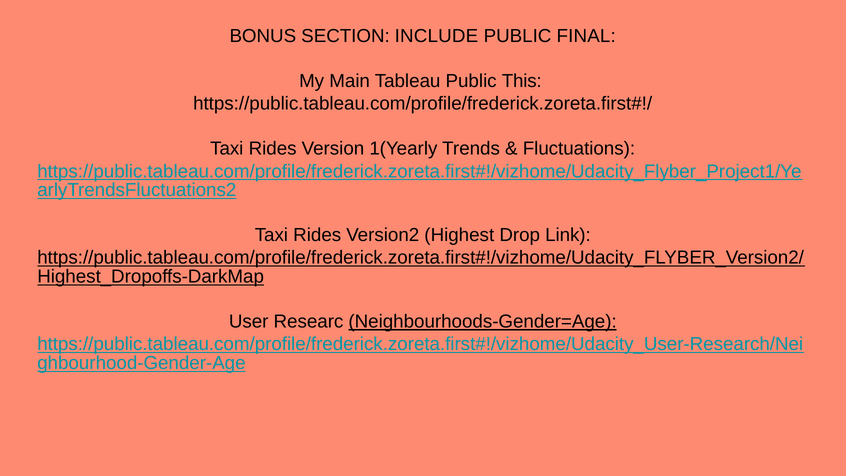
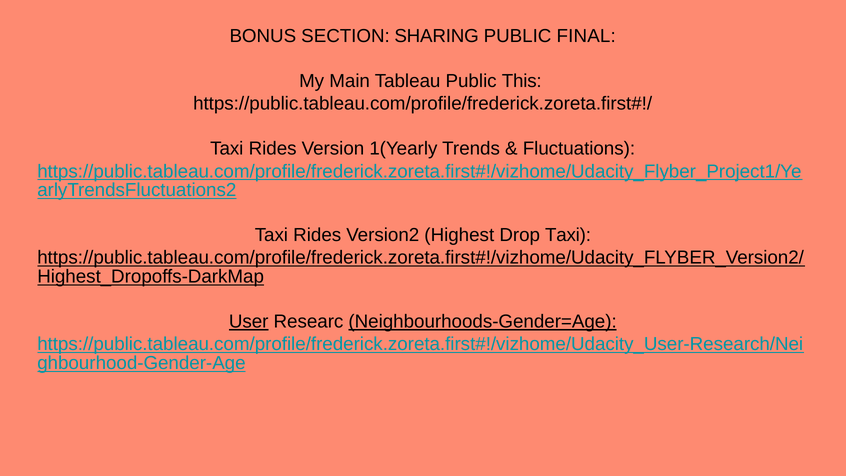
INCLUDE: INCLUDE -> SHARING (437, 36)
Drop Link: Link -> Taxi (568, 235)
User underline: none -> present (249, 322)
